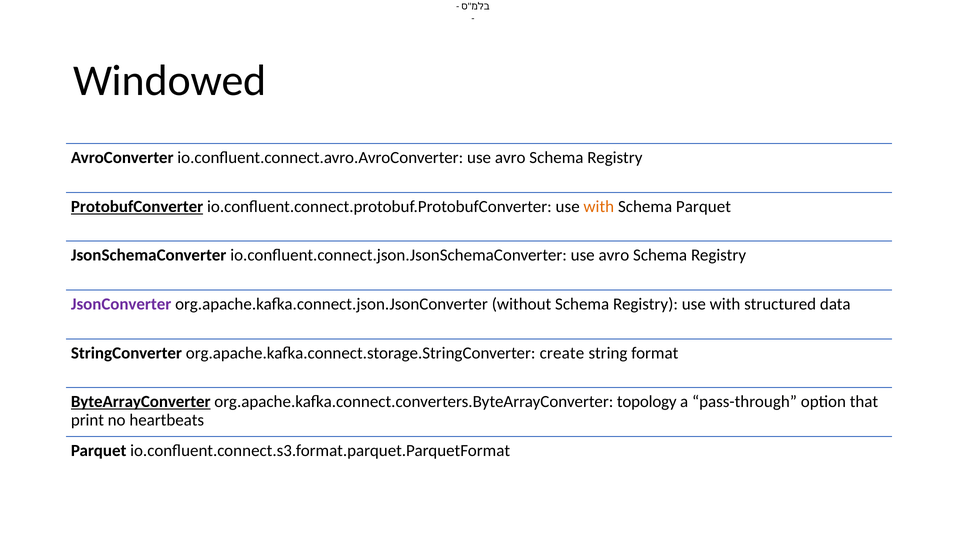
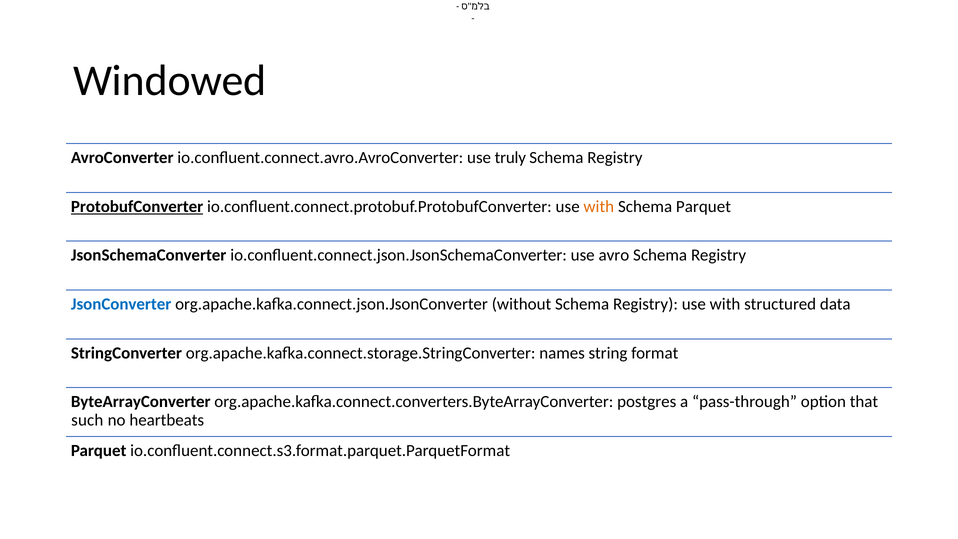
io.confluent.connect.avro.AvroConverter use avro: avro -> truly (510, 158)
JsonConverter colour: purple -> blue (121, 304)
create: create -> names (562, 353)
ByteArrayConverter underline: present -> none (141, 402)
topology: topology -> postgres (647, 402)
print: print -> such (87, 420)
